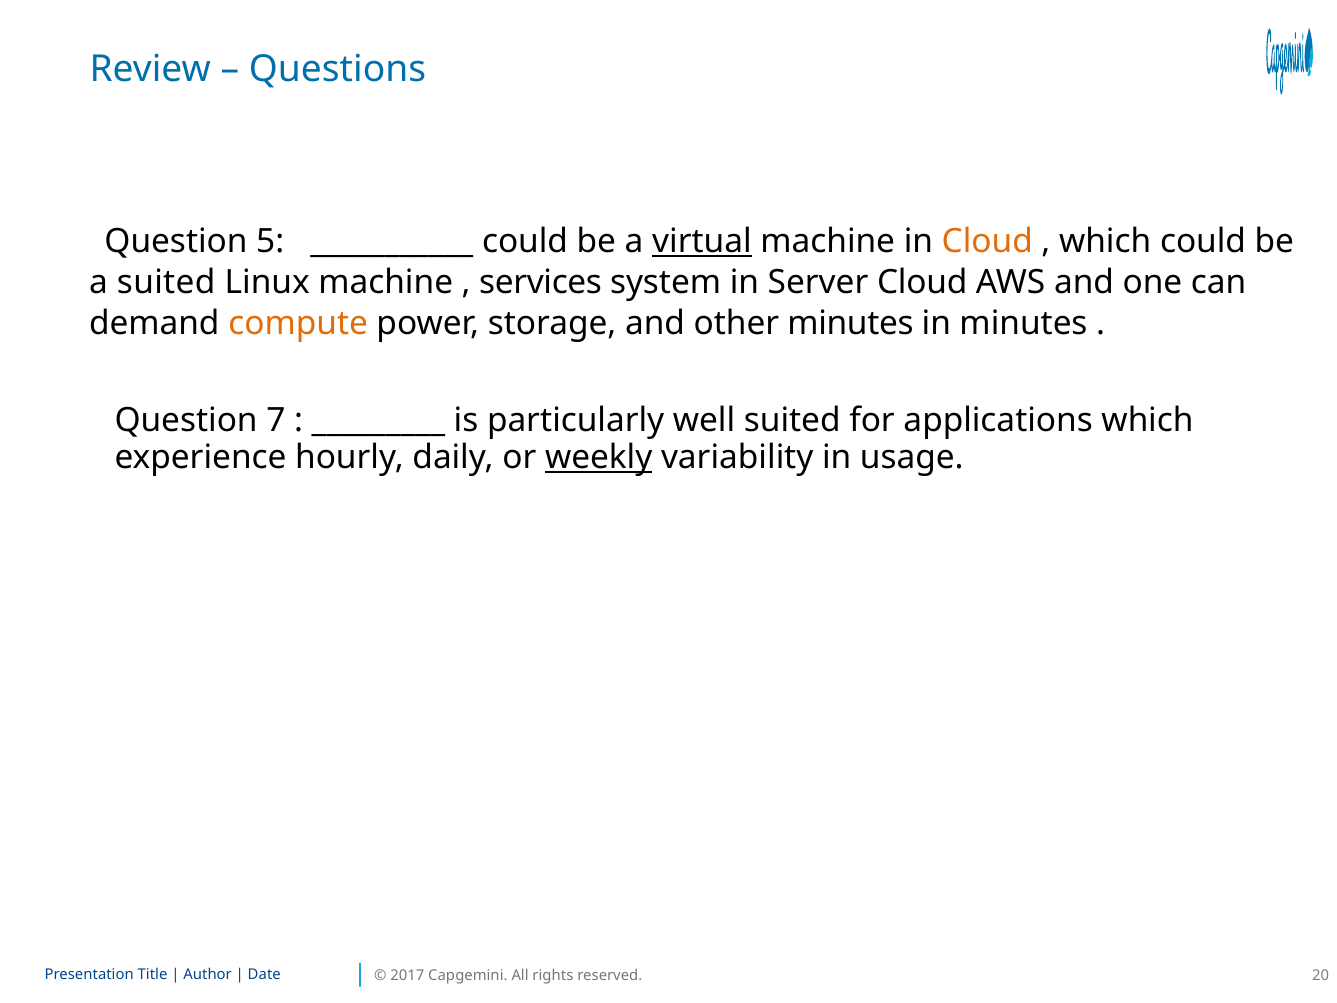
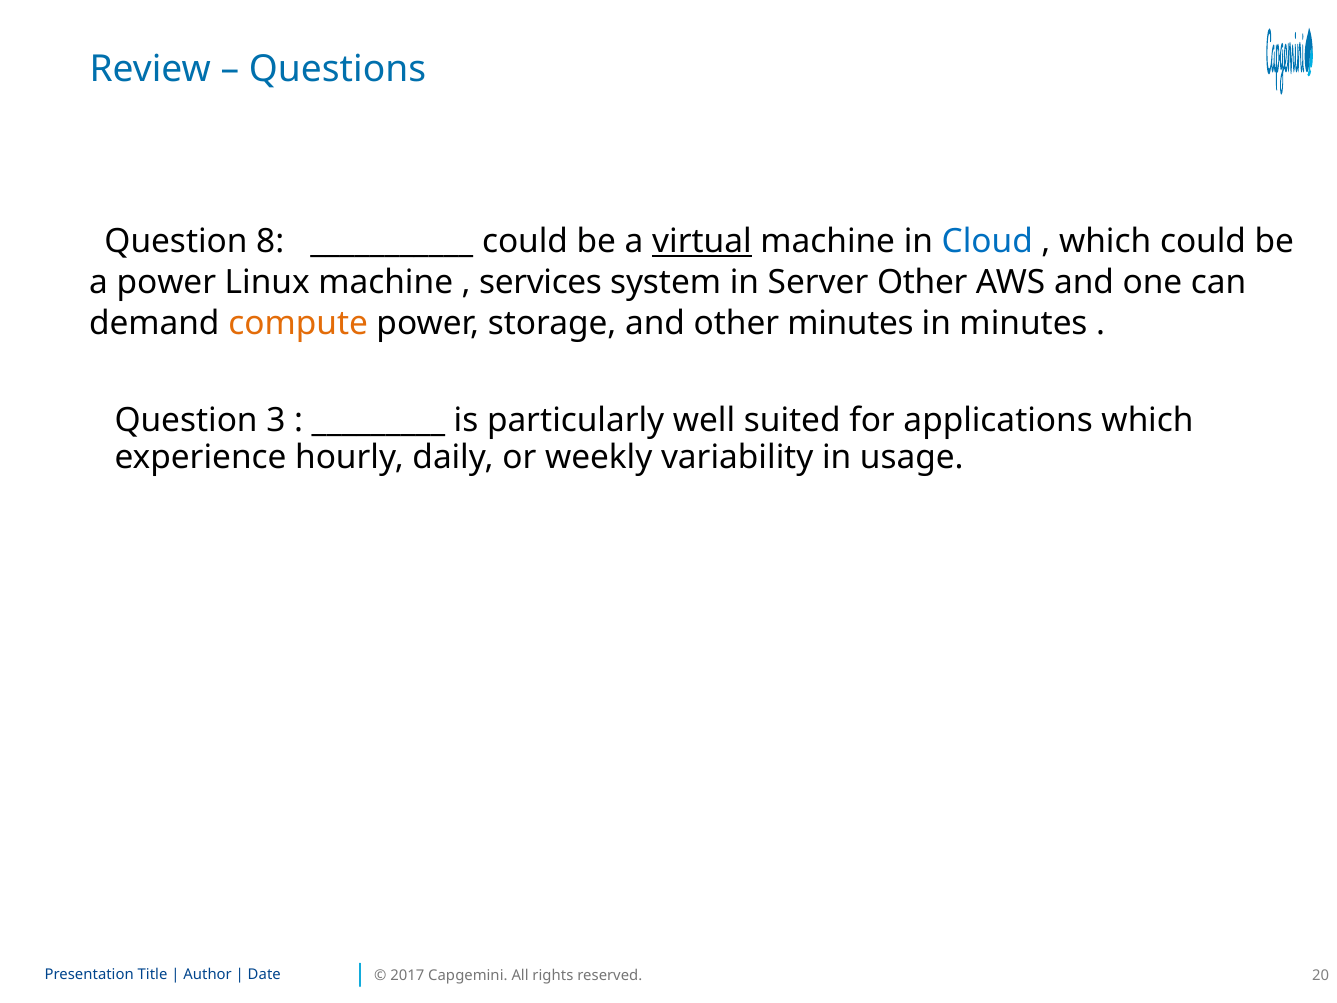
5: 5 -> 8 (270, 242)
Cloud colour: orange -> blue (987, 242)
a suited: suited -> power (166, 283)
Server Cloud: Cloud -> Other (922, 283)
7: 7 -> 3 (276, 420)
weekly underline: present -> none (599, 457)
